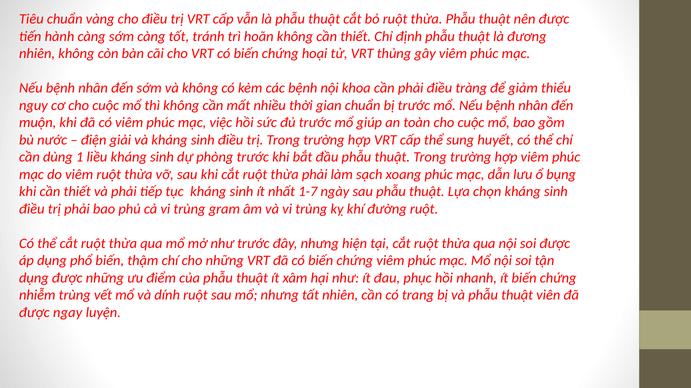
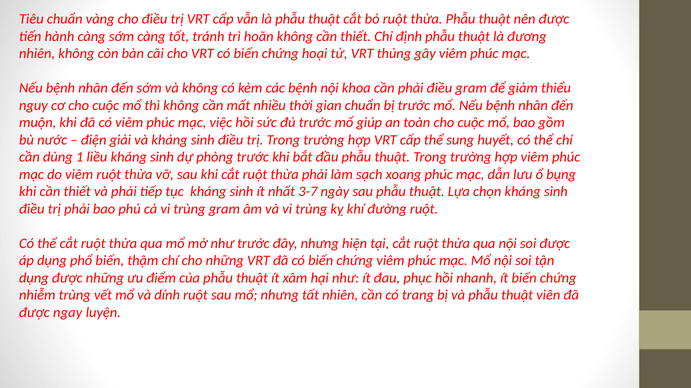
điều tràng: tràng -> gram (471, 88)
1-7: 1-7 -> 3-7 (308, 192)
